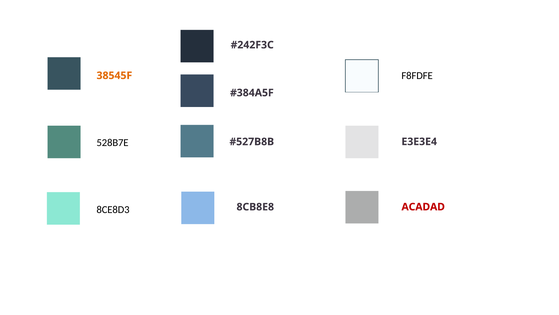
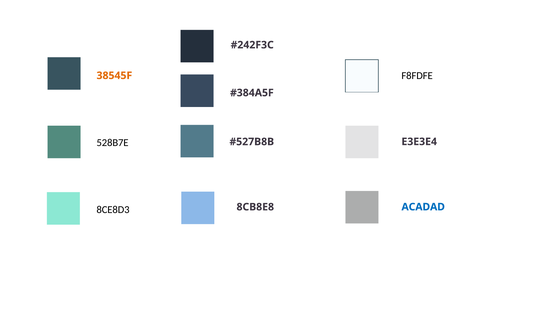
ACADAD colour: red -> blue (423, 207)
